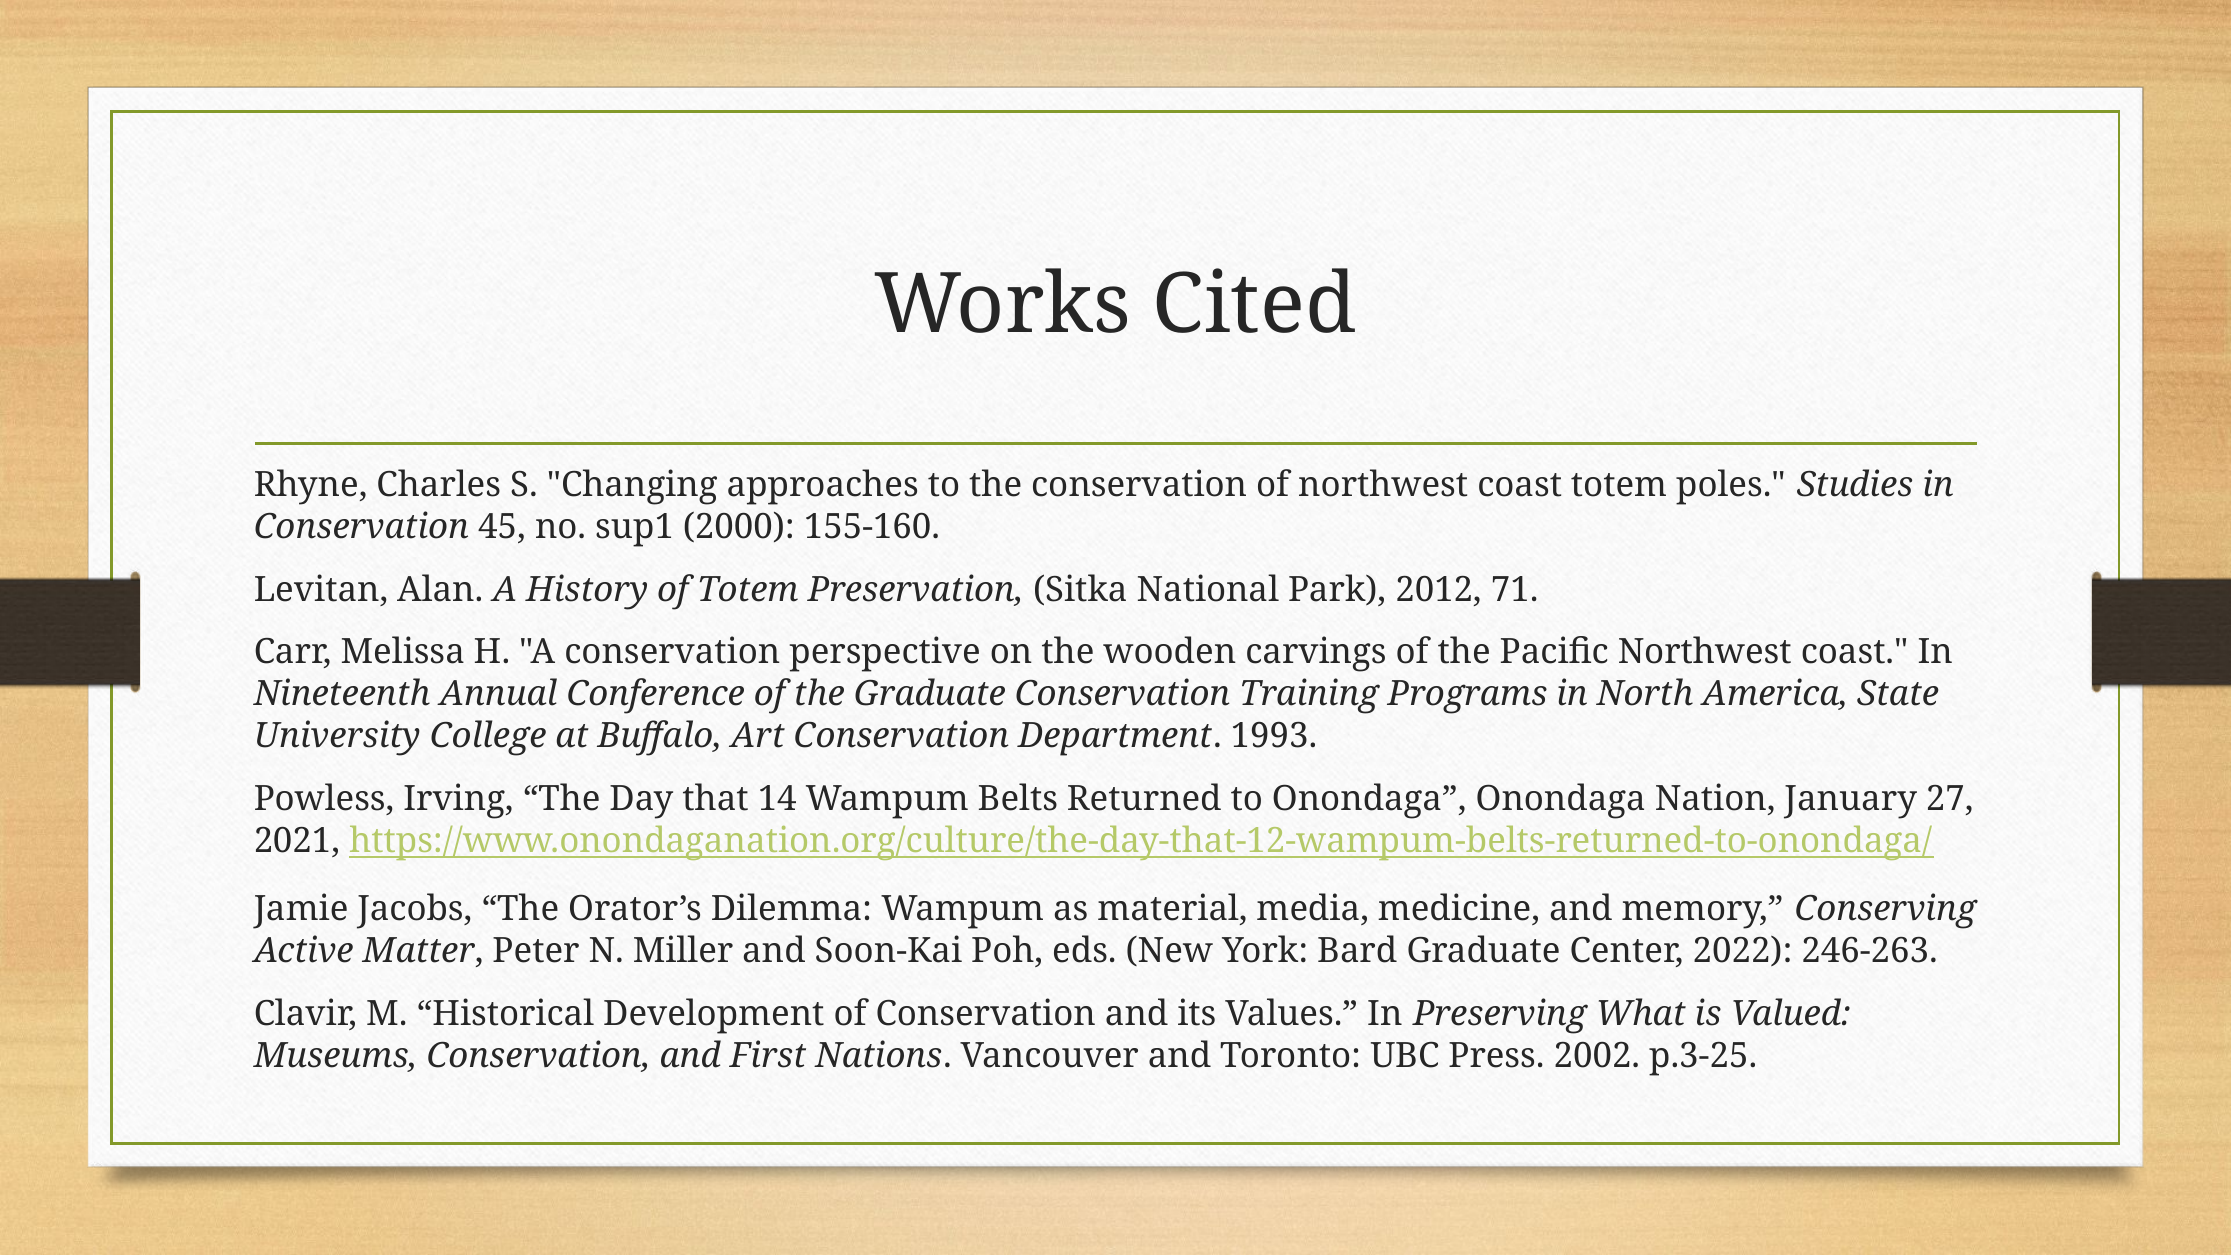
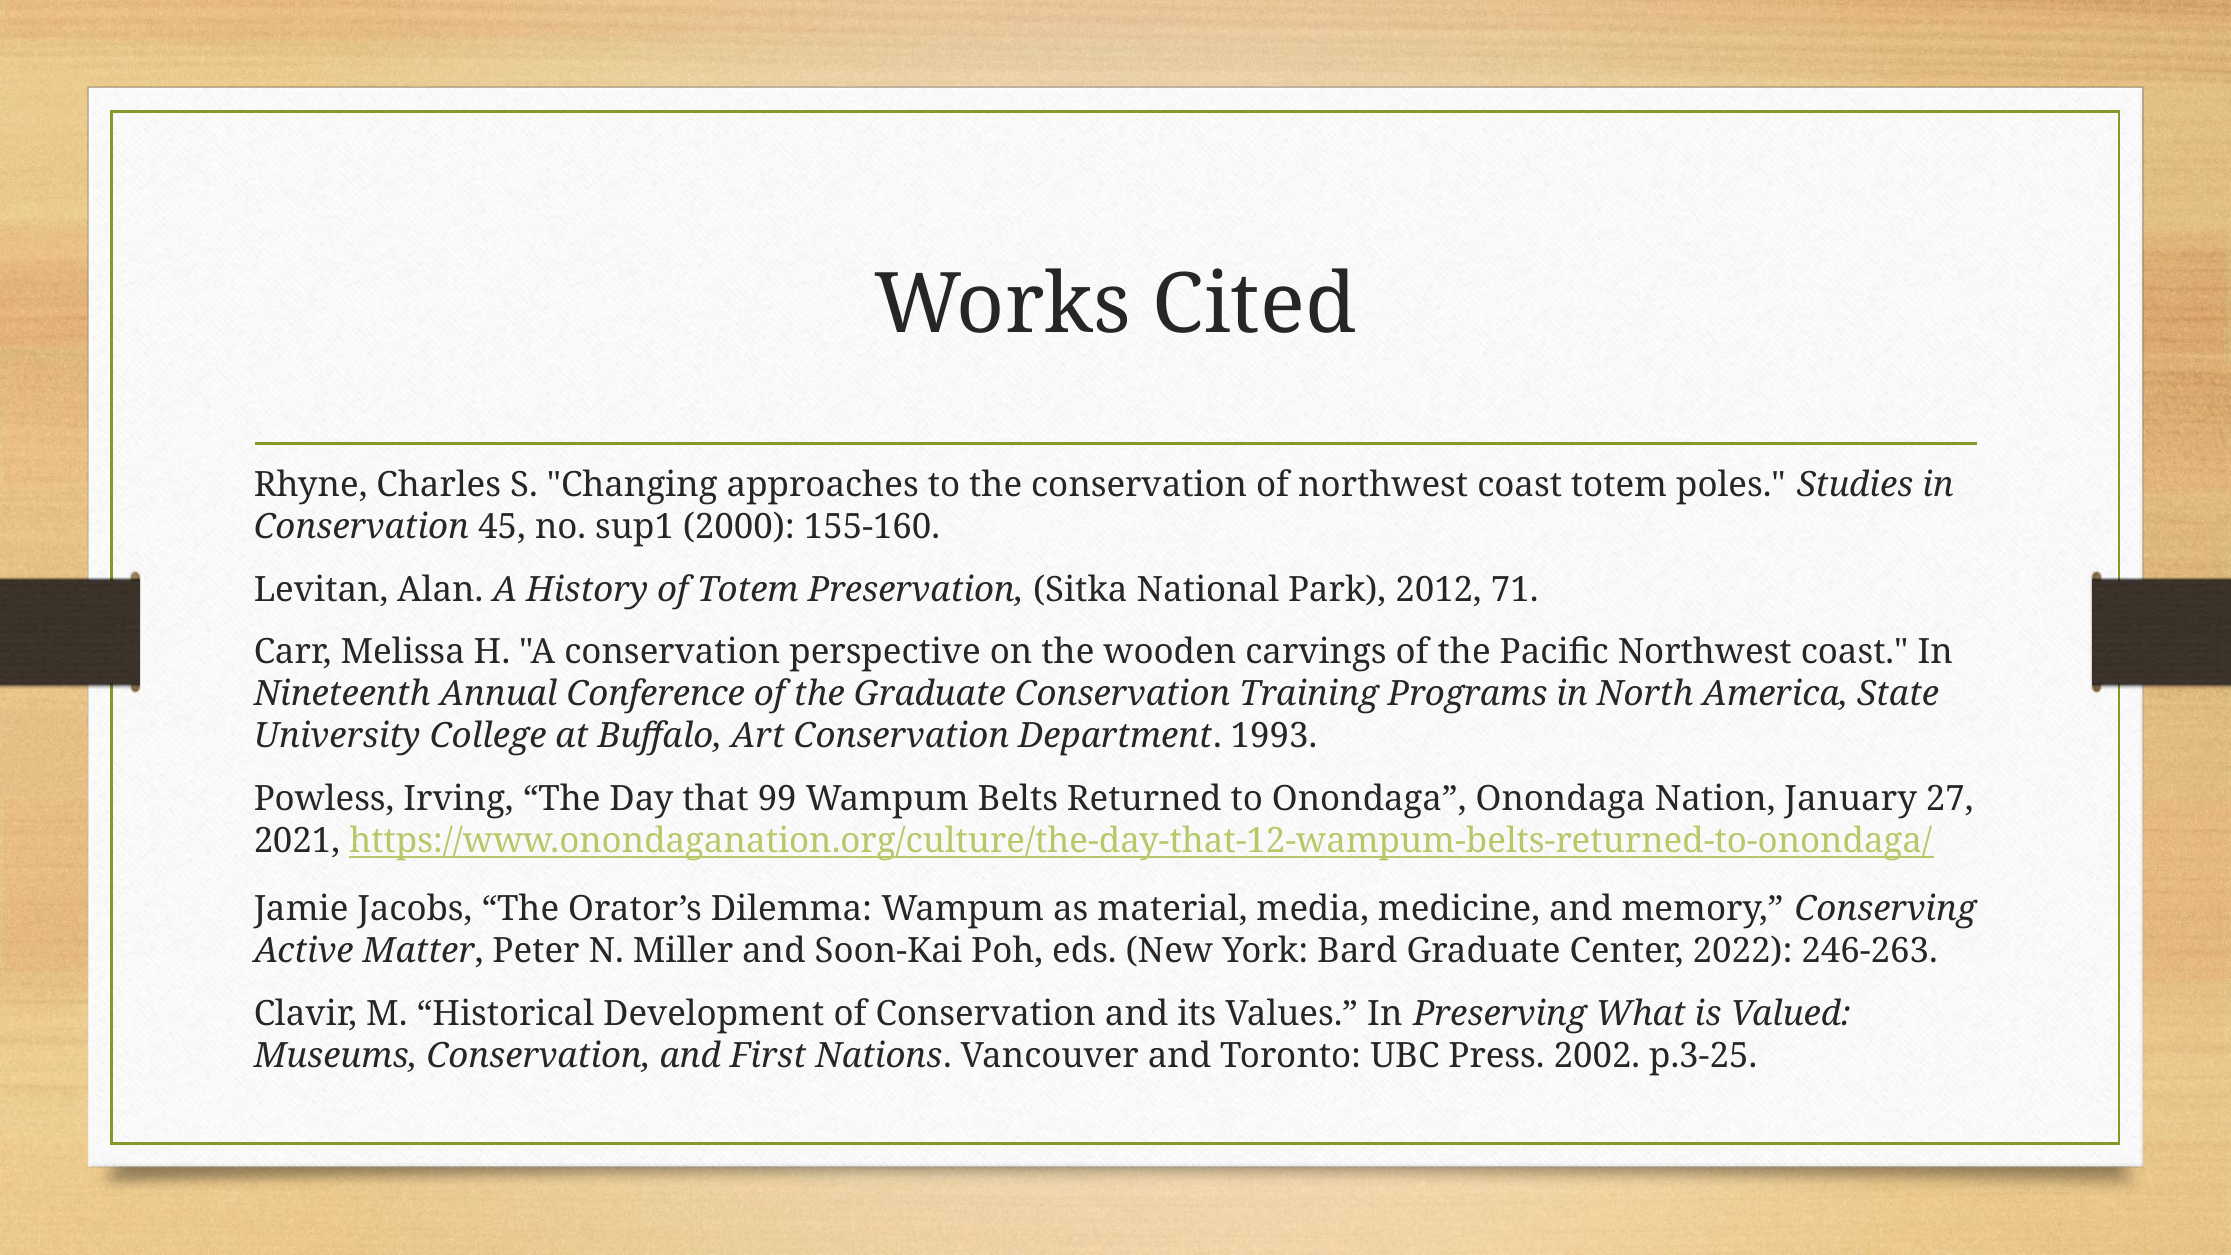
14: 14 -> 99 (777, 799)
